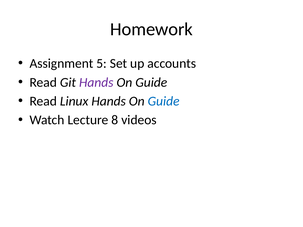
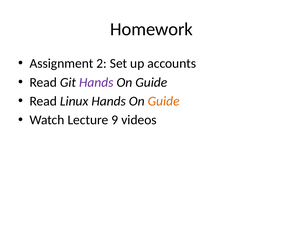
5: 5 -> 2 (102, 64)
Guide colour: blue -> orange (164, 101)
8: 8 -> 9 (115, 120)
